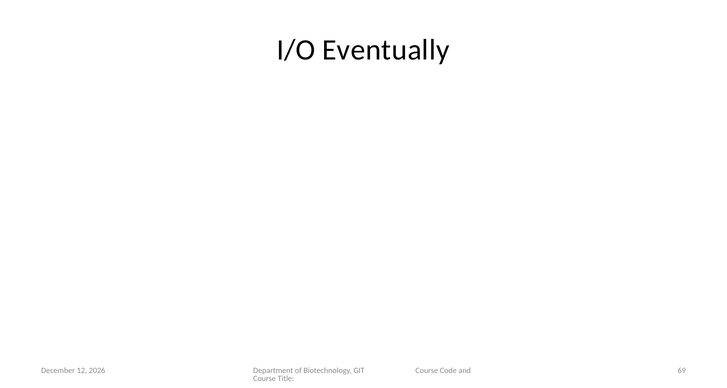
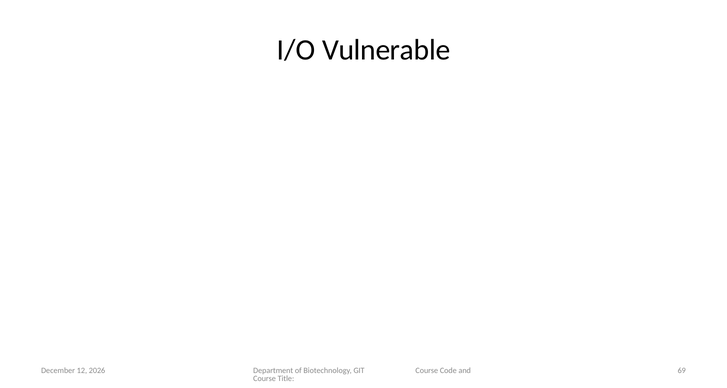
Eventually: Eventually -> Vulnerable (386, 50)
